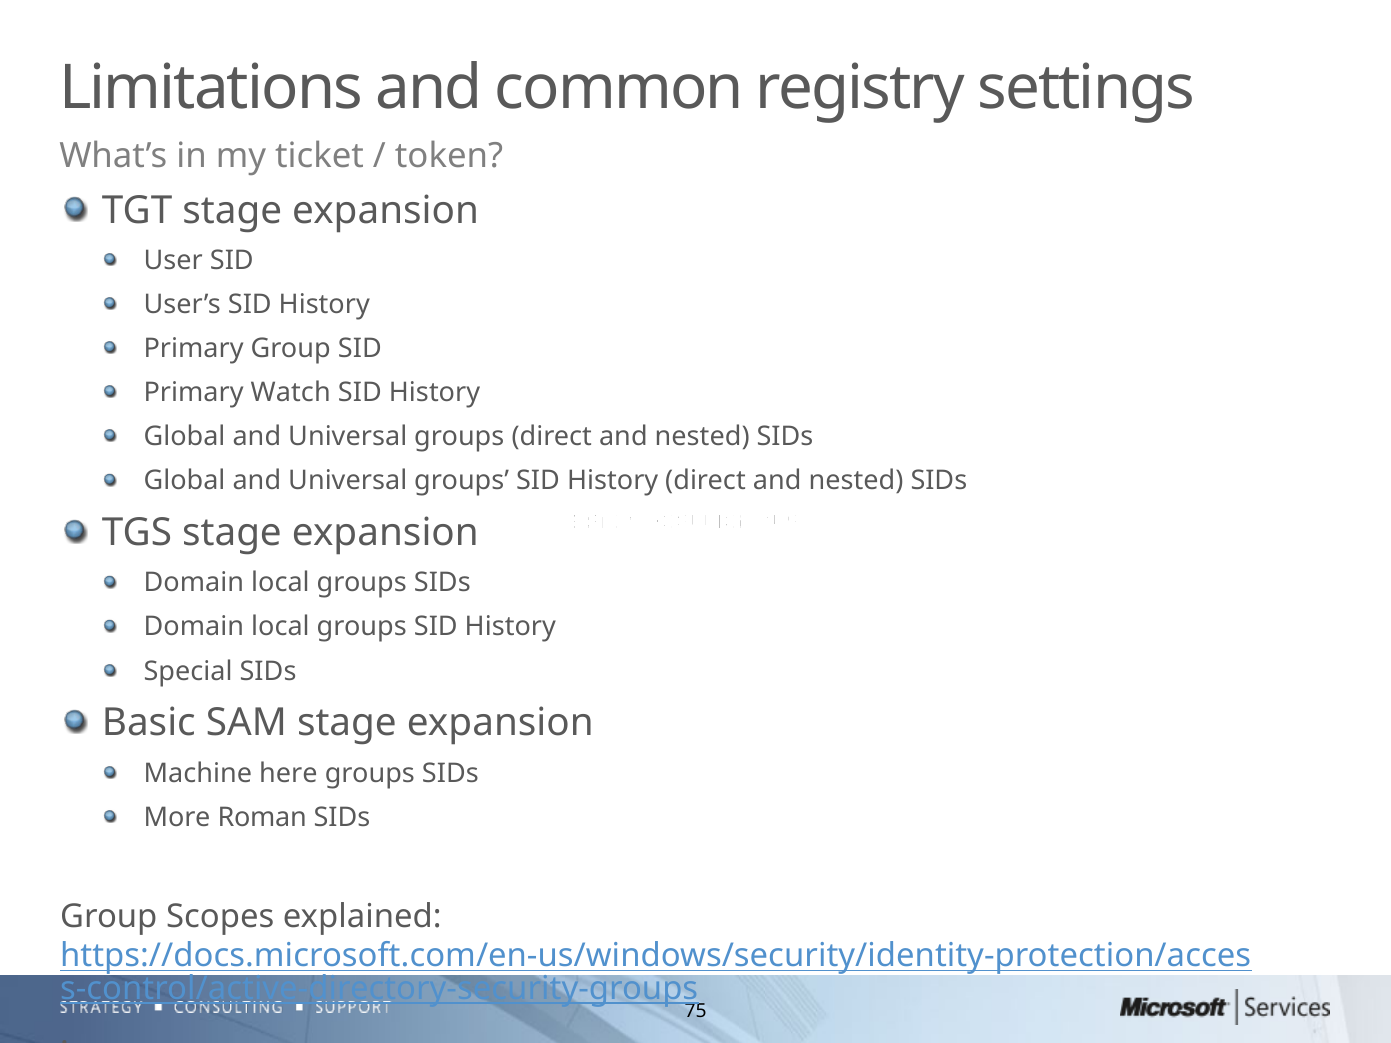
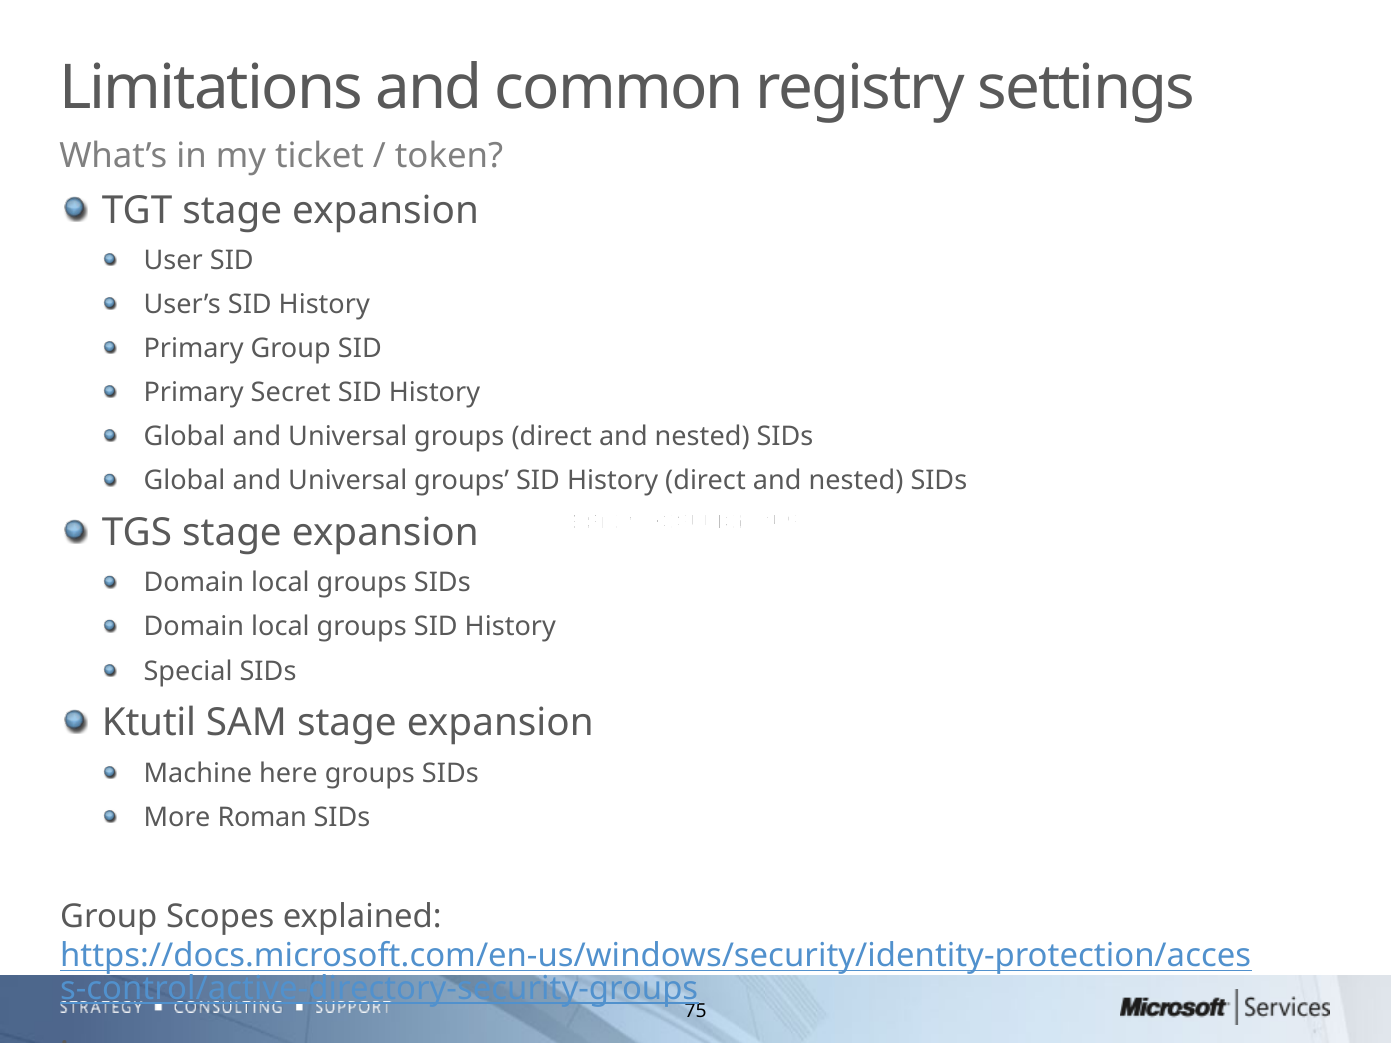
Watch: Watch -> Secret (291, 393)
Basic: Basic -> Ktutil (149, 723)
